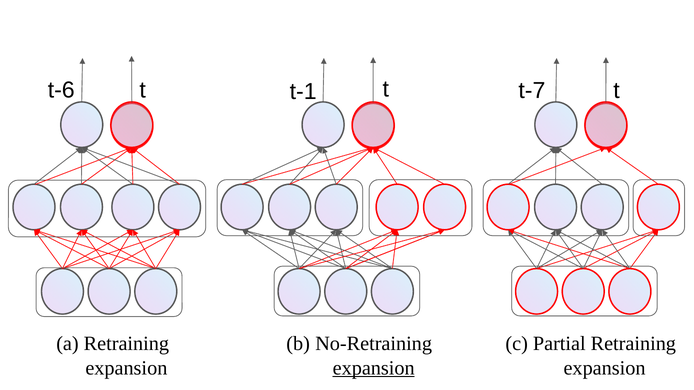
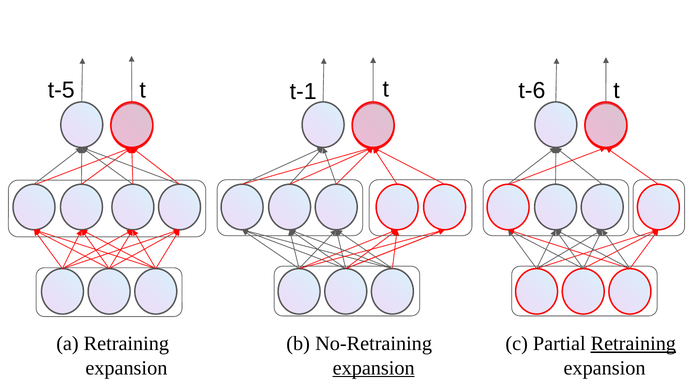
t-6: t-6 -> t-5 (61, 90)
t-7: t-7 -> t-6 (532, 91)
Retraining underline: none -> present (633, 344)
